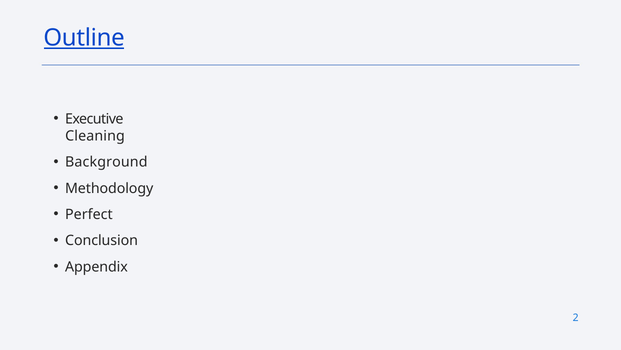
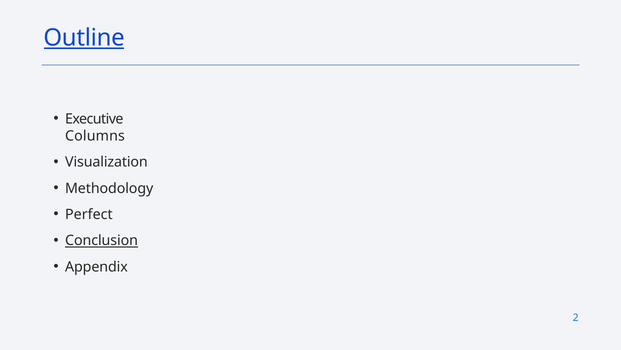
Cleaning: Cleaning -> Columns (95, 136)
Background: Background -> Visualization (106, 162)
Conclusion underline: none -> present (102, 240)
